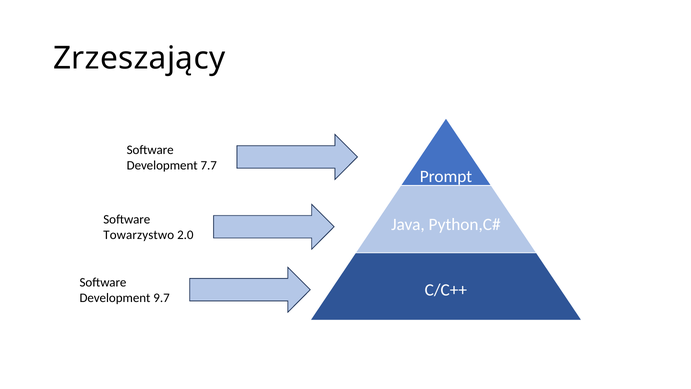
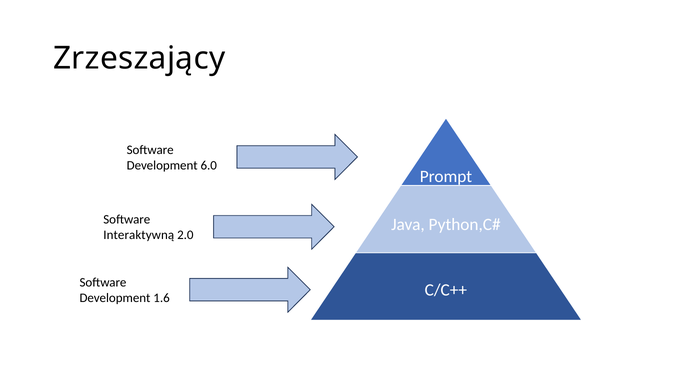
7.7: 7.7 -> 6.0 (209, 165)
Towarzystwo: Towarzystwo -> Interaktywną (139, 235)
9.7: 9.7 -> 1.6 (162, 298)
